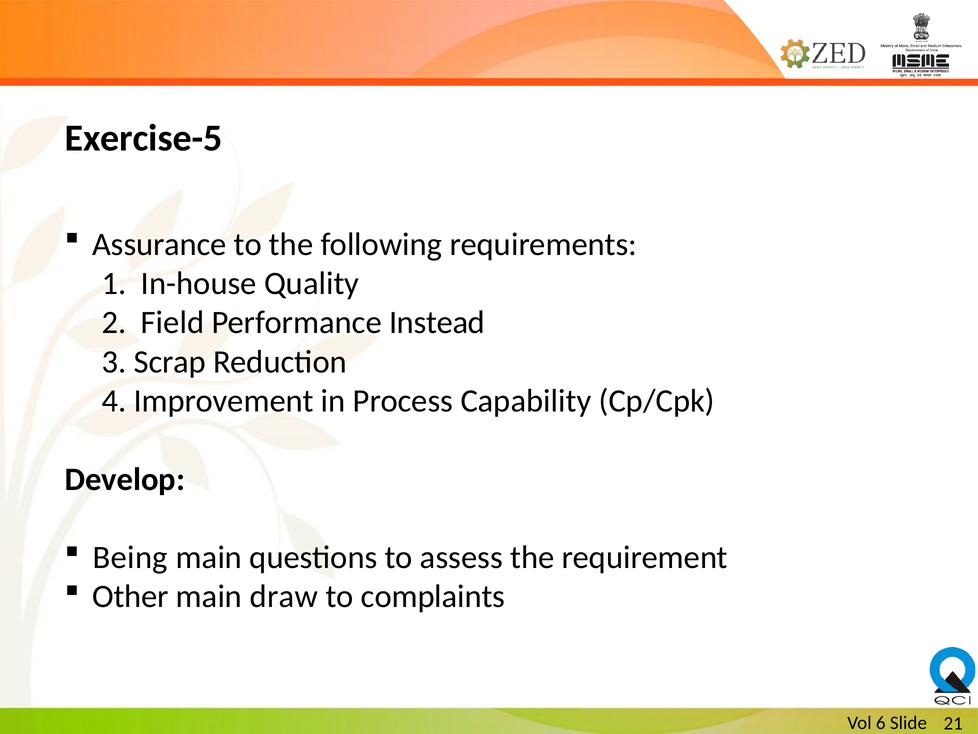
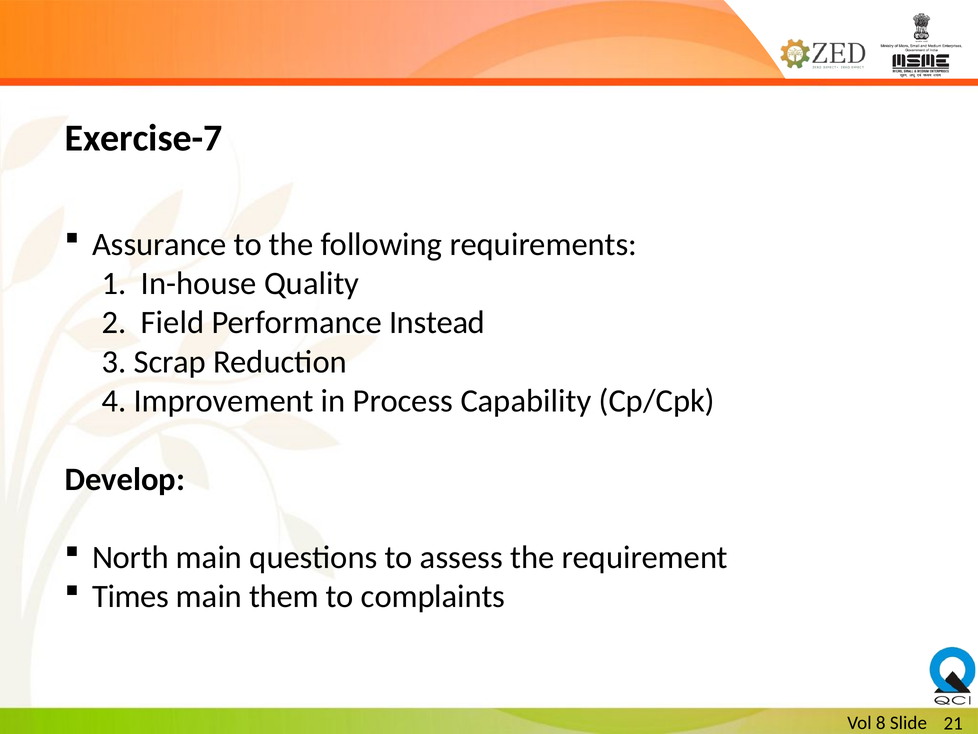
Exercise-5: Exercise-5 -> Exercise-7 (143, 138)
Being: Being -> North (131, 557)
Other: Other -> Times (131, 596)
draw: draw -> them (284, 596)
6: 6 -> 8 (881, 723)
